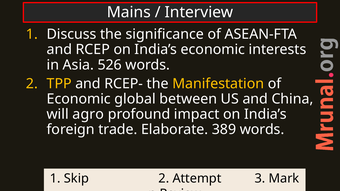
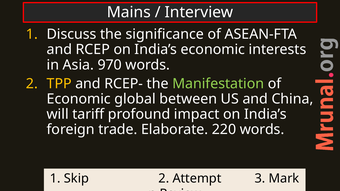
526: 526 -> 970 (110, 65)
Manifestation colour: yellow -> light green (218, 84)
agro: agro -> tariff (88, 114)
389: 389 -> 220 (224, 130)
